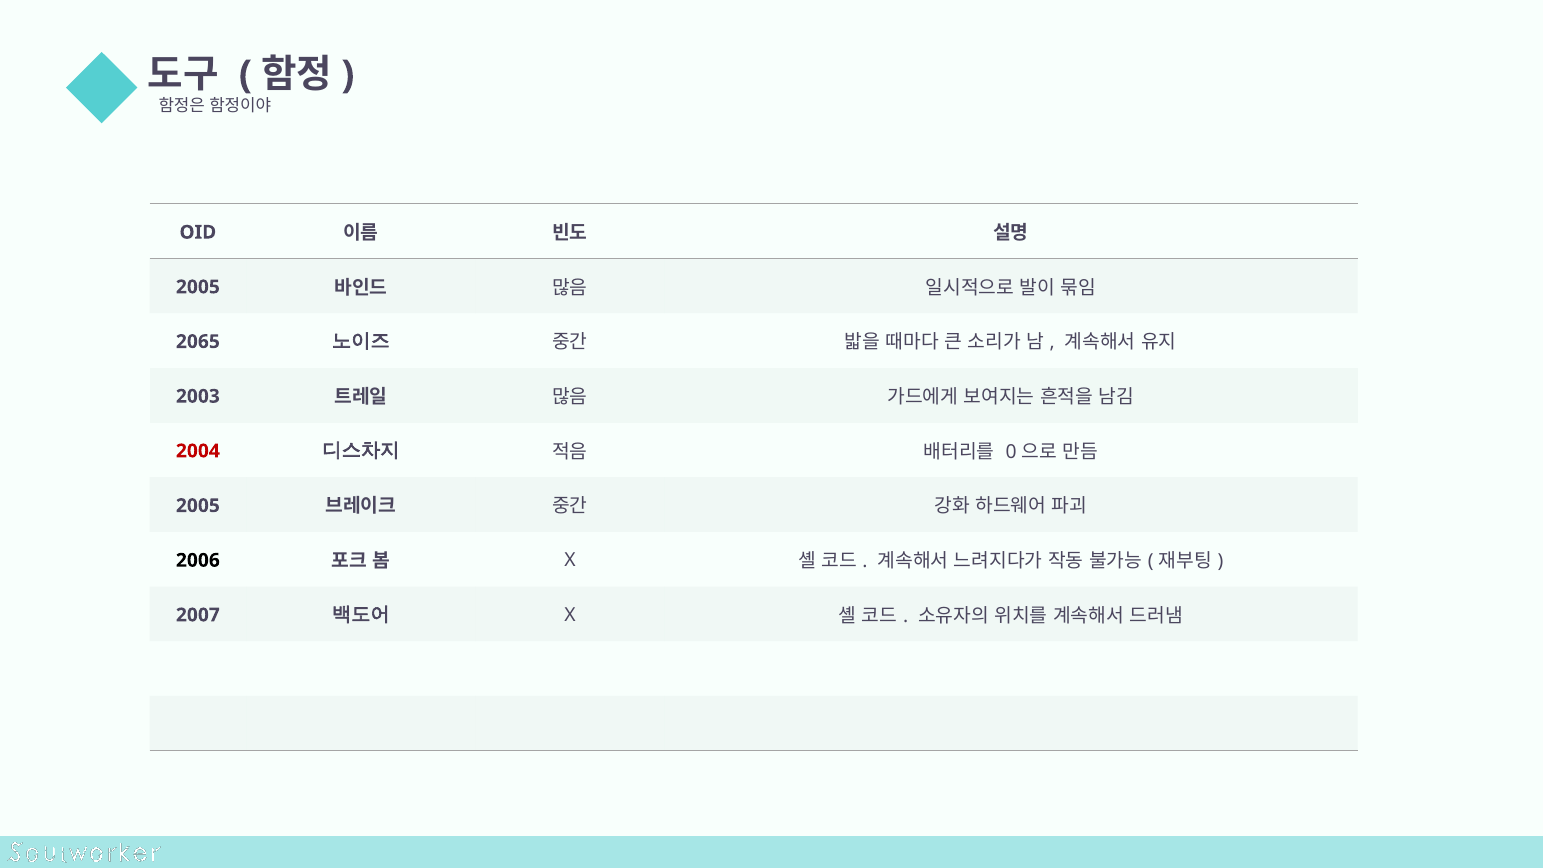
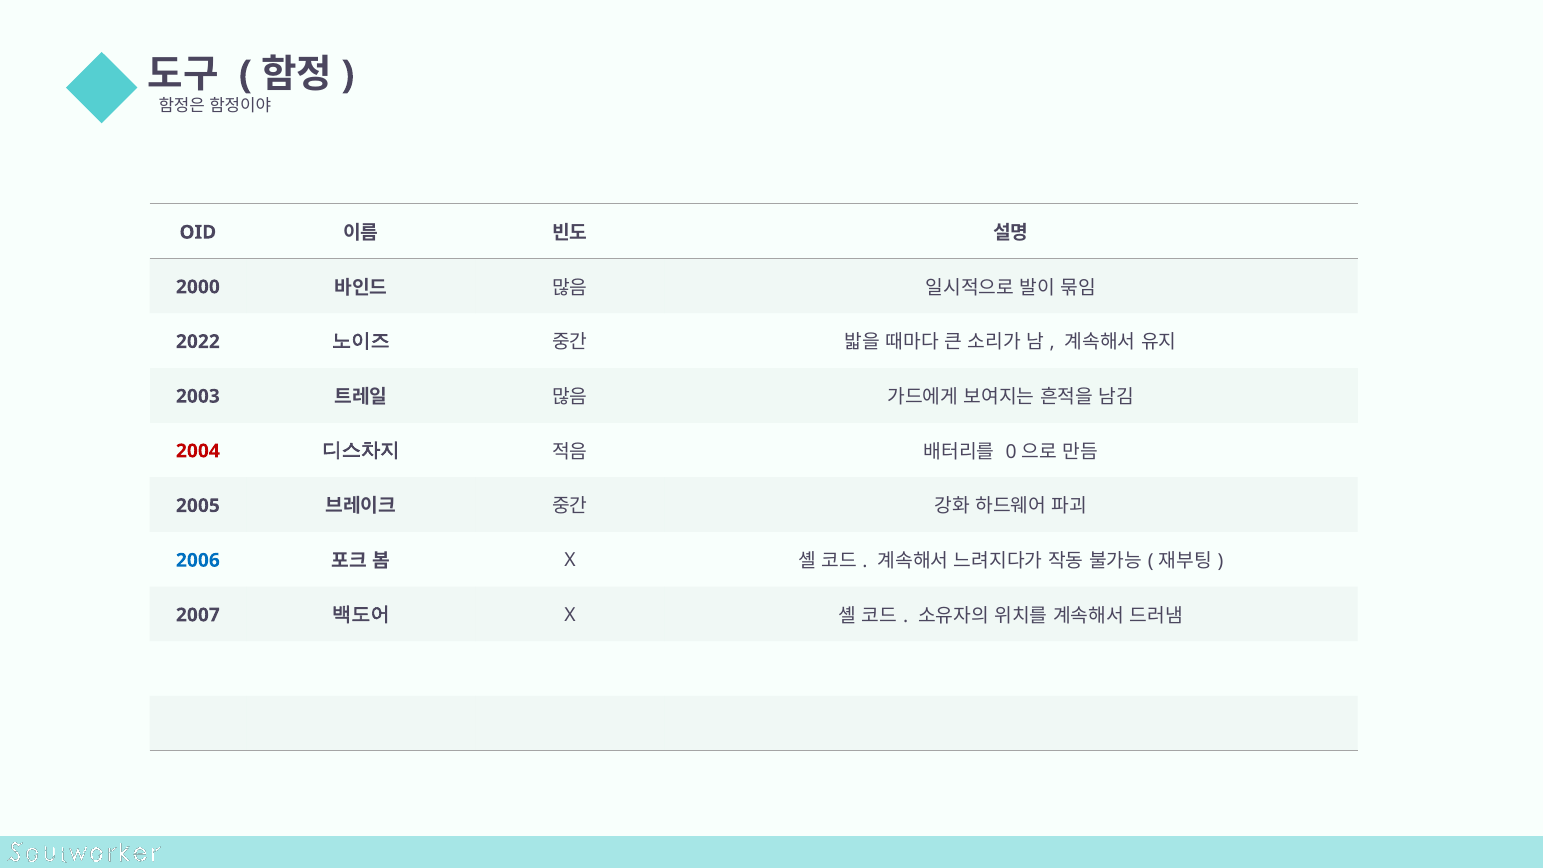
2005: 2005 -> 2000 (198, 287)
2065: 2065 -> 2022 (198, 342)
2006 colour: black -> blue (198, 560)
